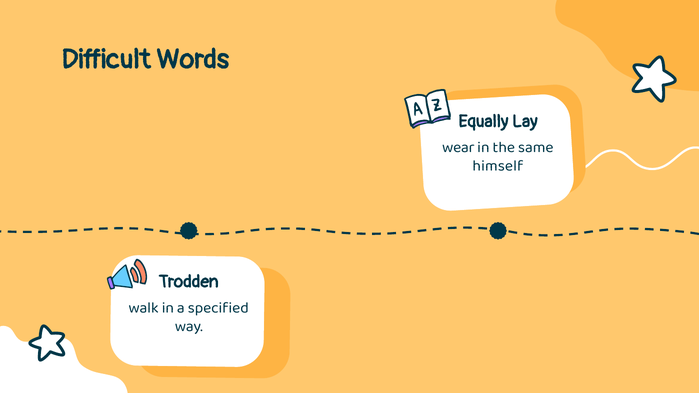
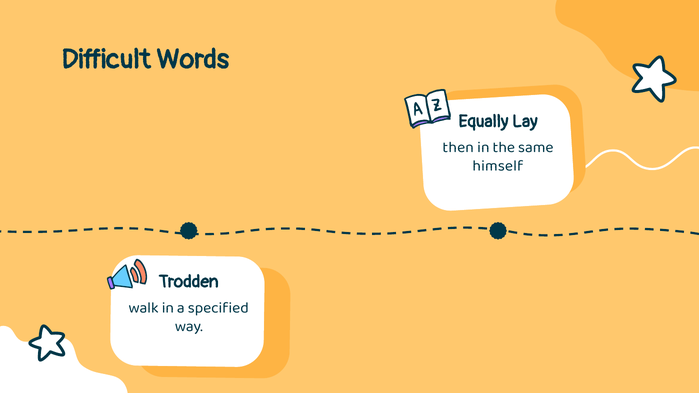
wear: wear -> then (458, 147)
